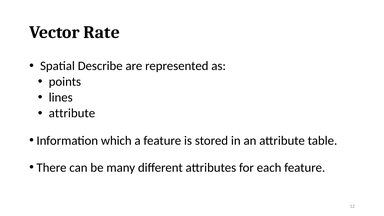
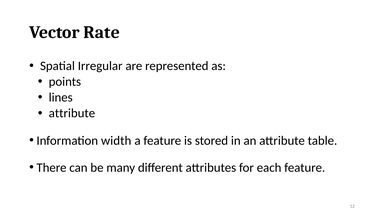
Describe: Describe -> Irregular (100, 66)
which: which -> width (116, 141)
